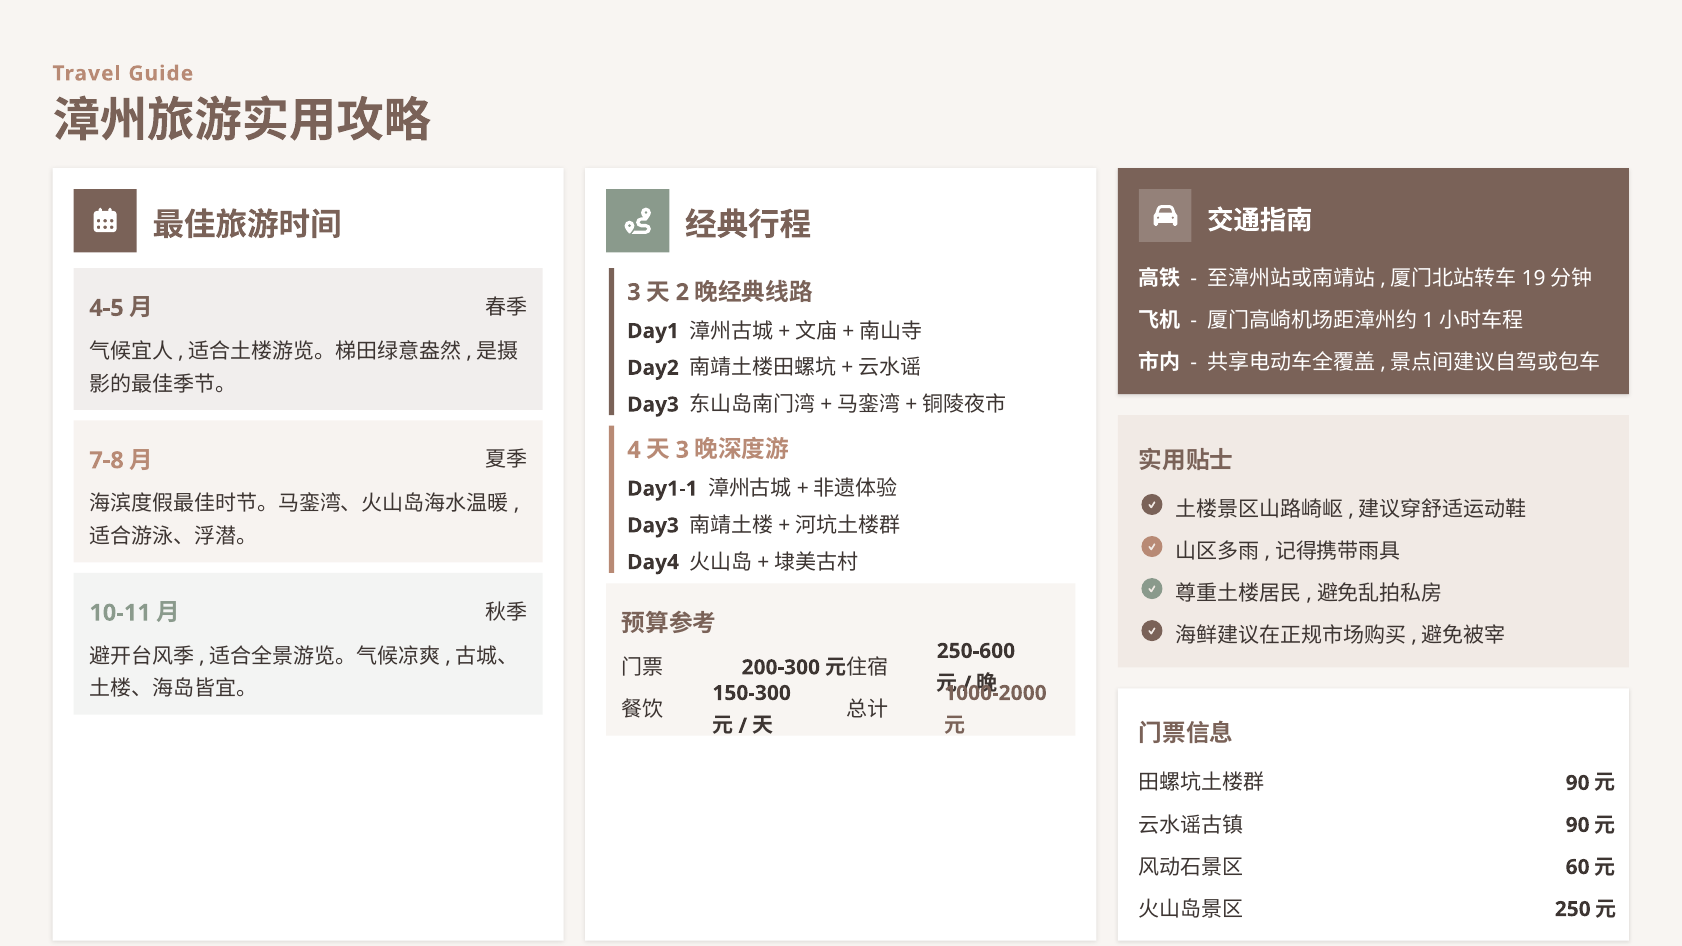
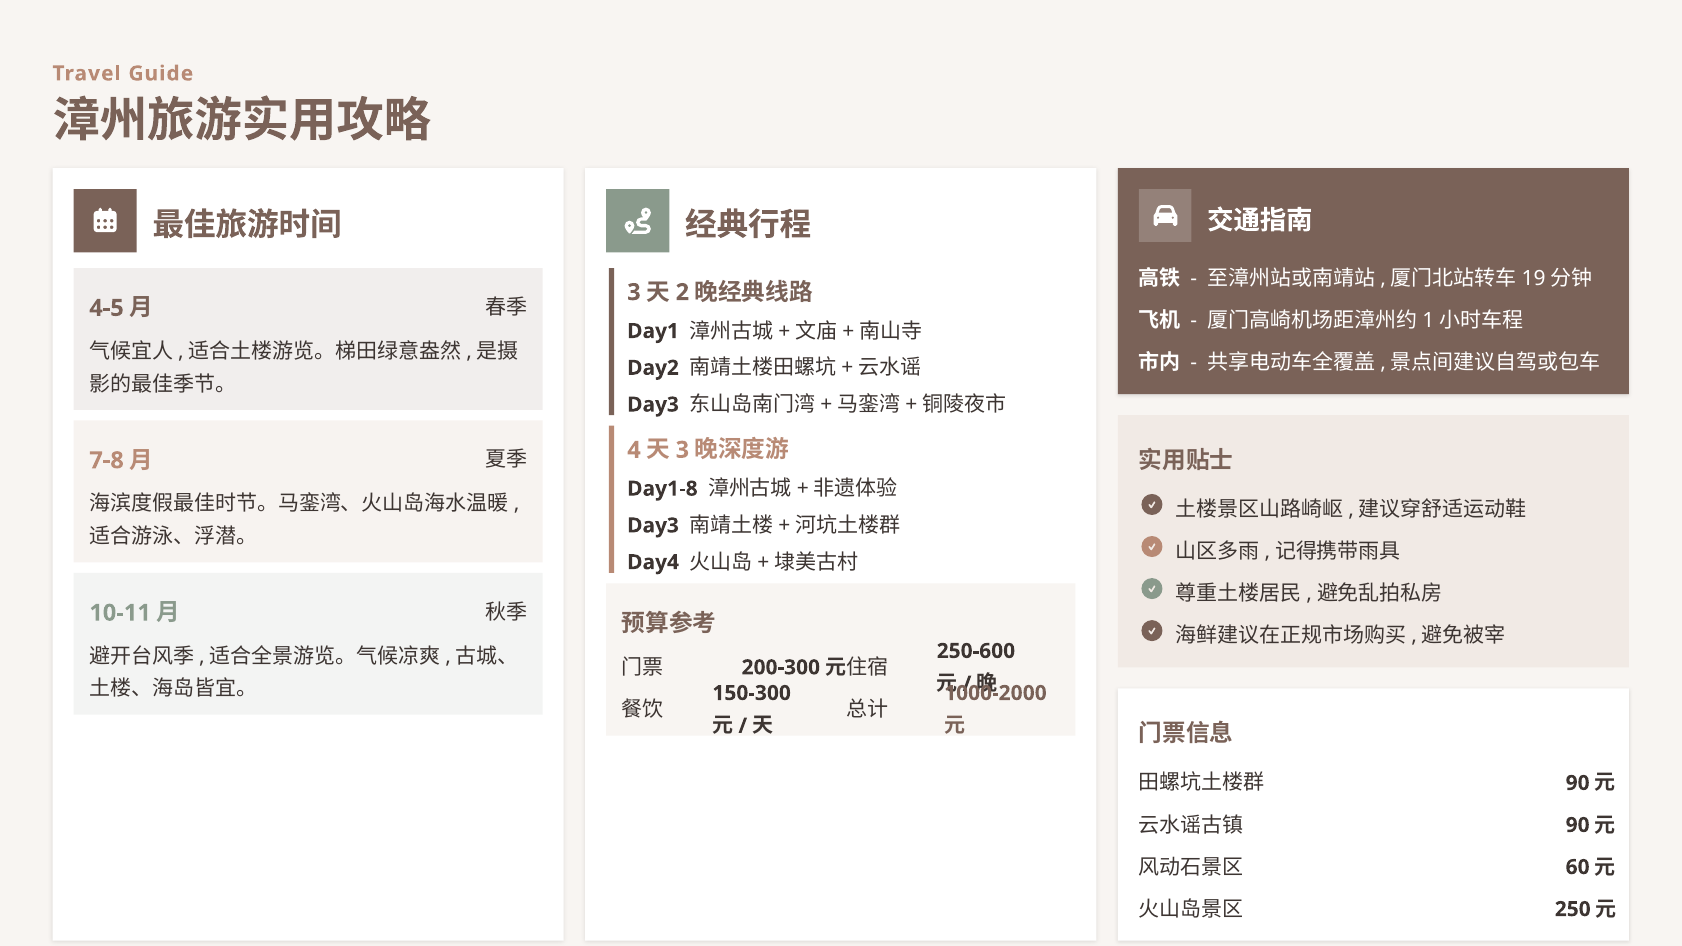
Day1-1: Day1-1 -> Day1-8 (662, 489)
